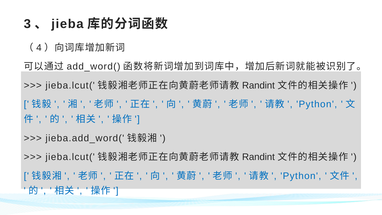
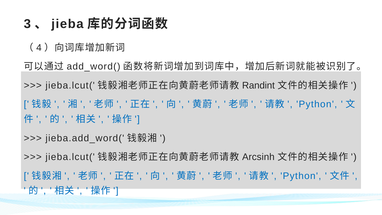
Randint: Randint -> Arcsinh (258, 157)
